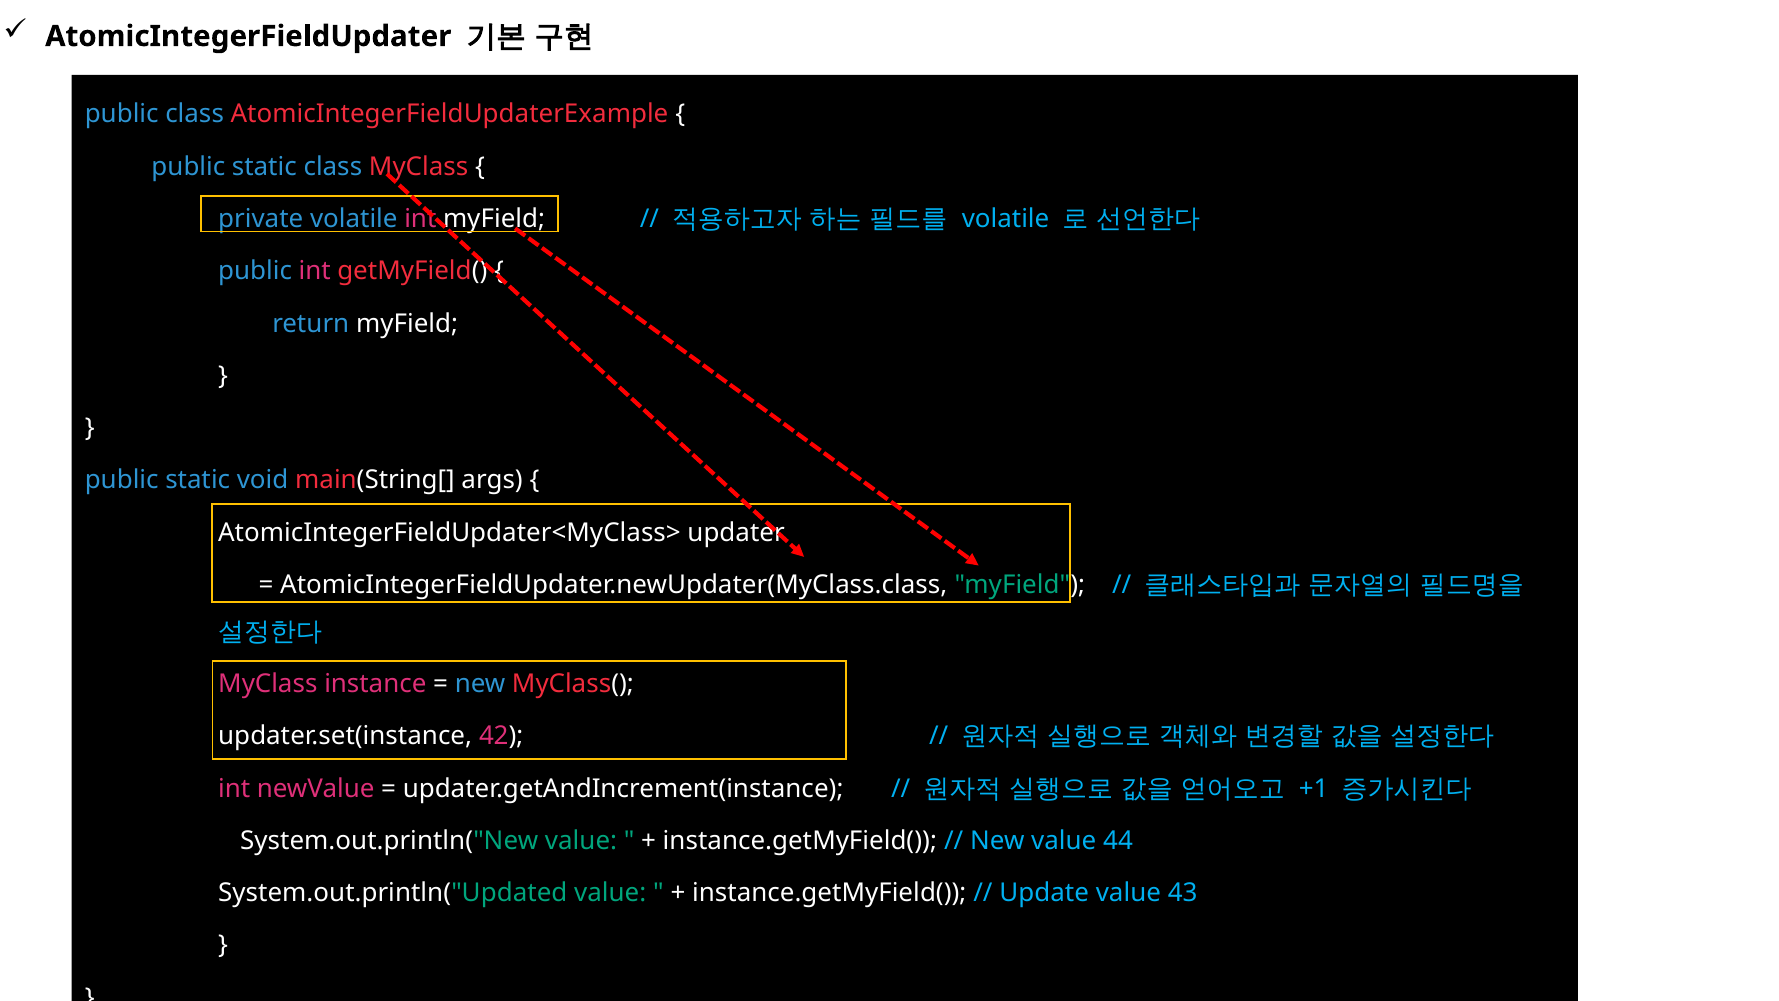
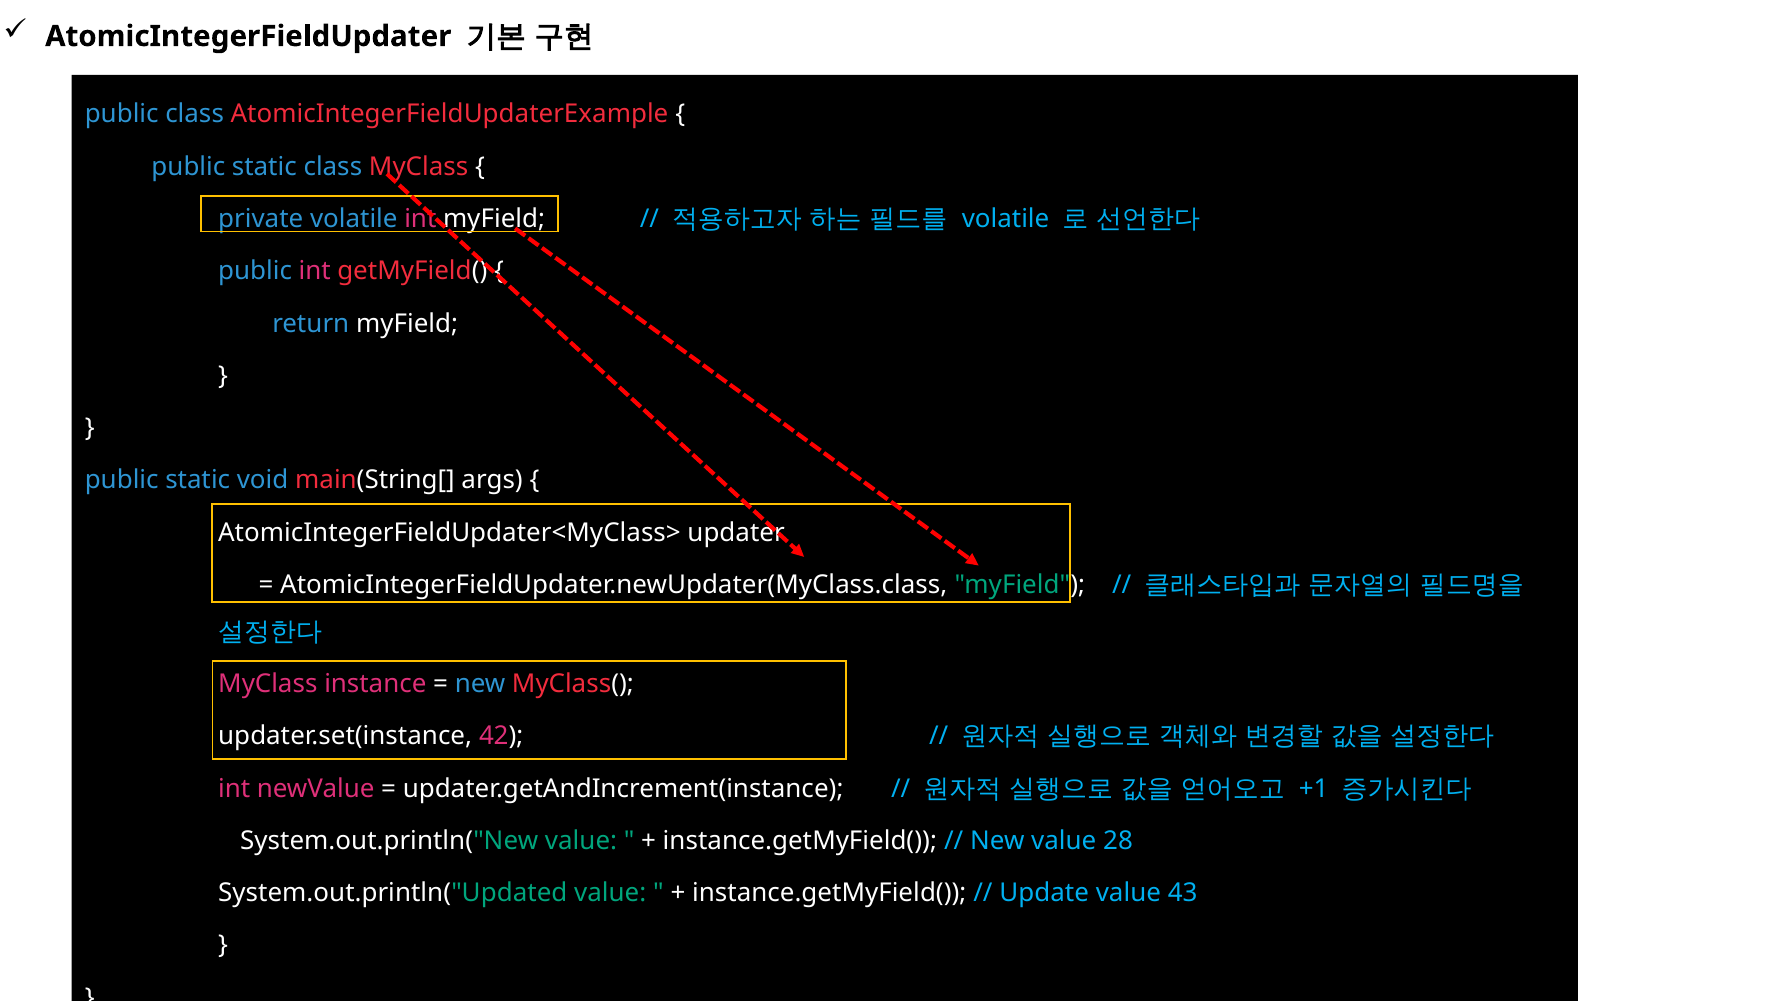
44: 44 -> 28 (1118, 841)
